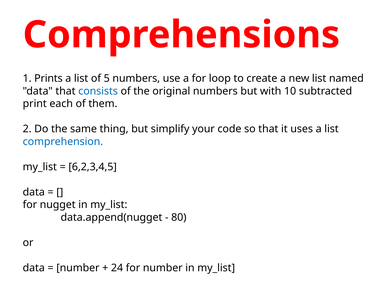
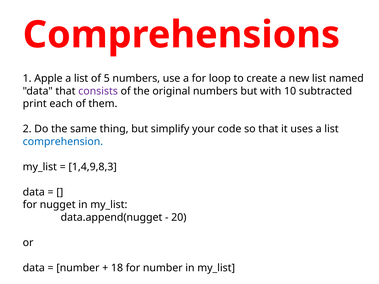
Prints: Prints -> Apple (48, 79)
consists colour: blue -> purple (98, 91)
6,2,3,4,5: 6,2,3,4,5 -> 1,4,9,8,3 (93, 167)
80: 80 -> 20 (179, 218)
24: 24 -> 18 (117, 268)
